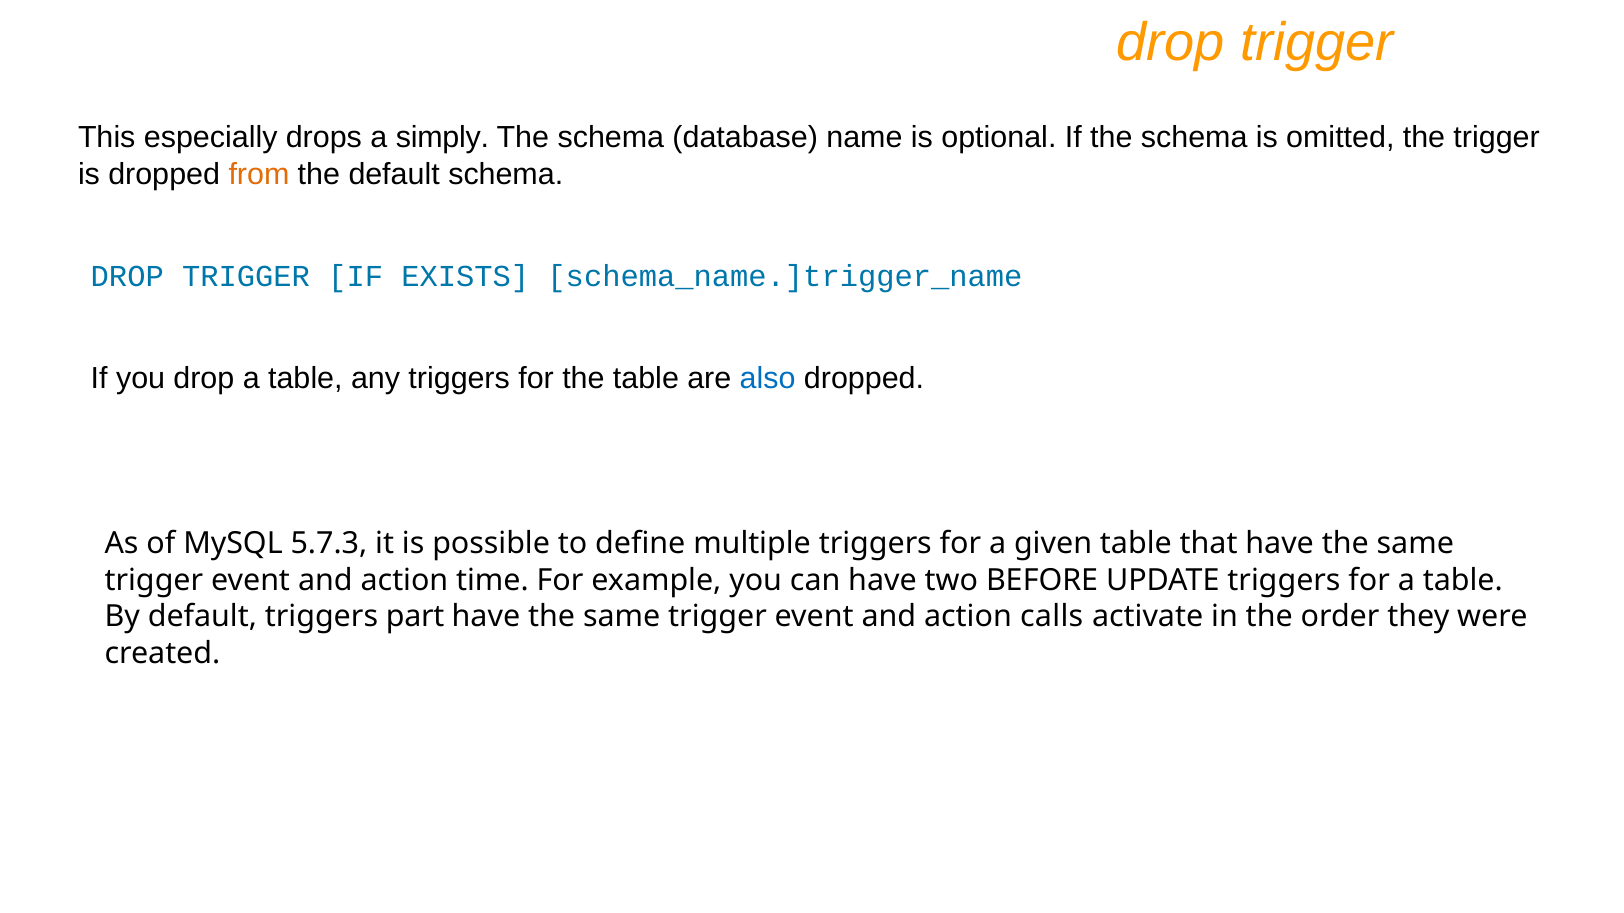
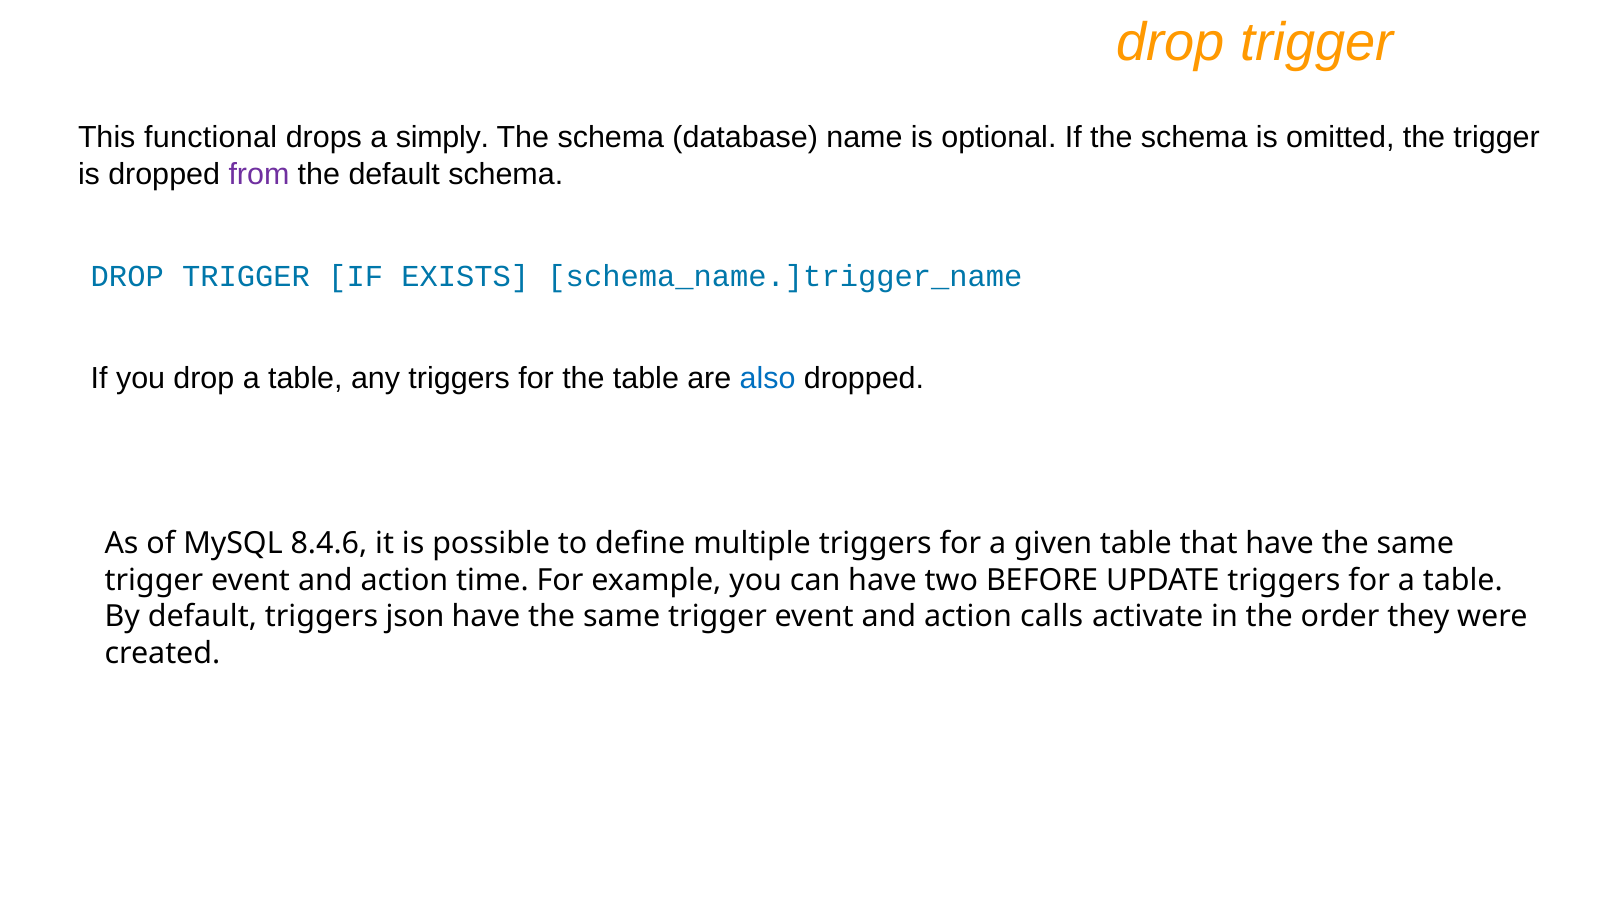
especially: especially -> functional (211, 138)
from colour: orange -> purple (259, 175)
5.7.3: 5.7.3 -> 8.4.6 (329, 544)
part: part -> json (415, 617)
